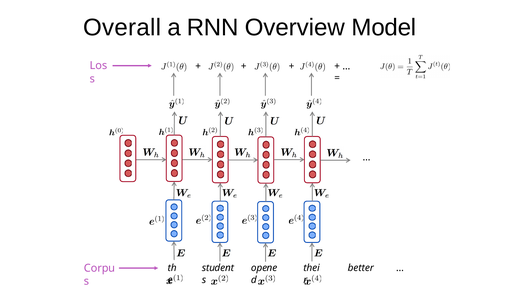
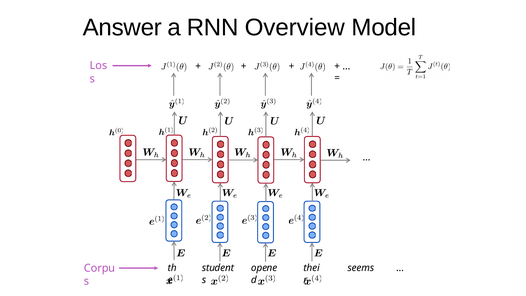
Overall: Overall -> Answer (122, 27)
better: better -> seems (361, 268)
